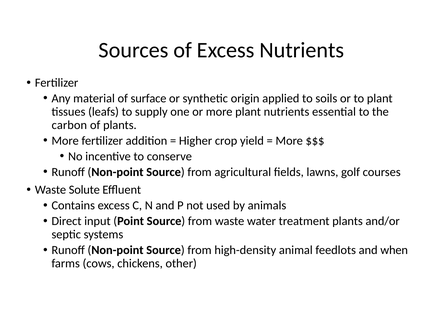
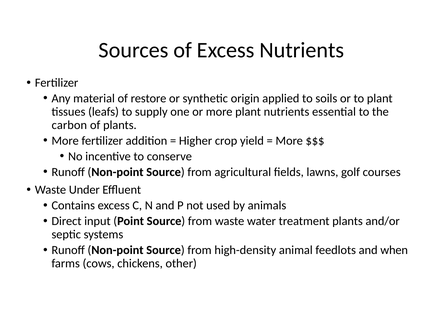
surface: surface -> restore (149, 98)
Solute: Solute -> Under (84, 189)
